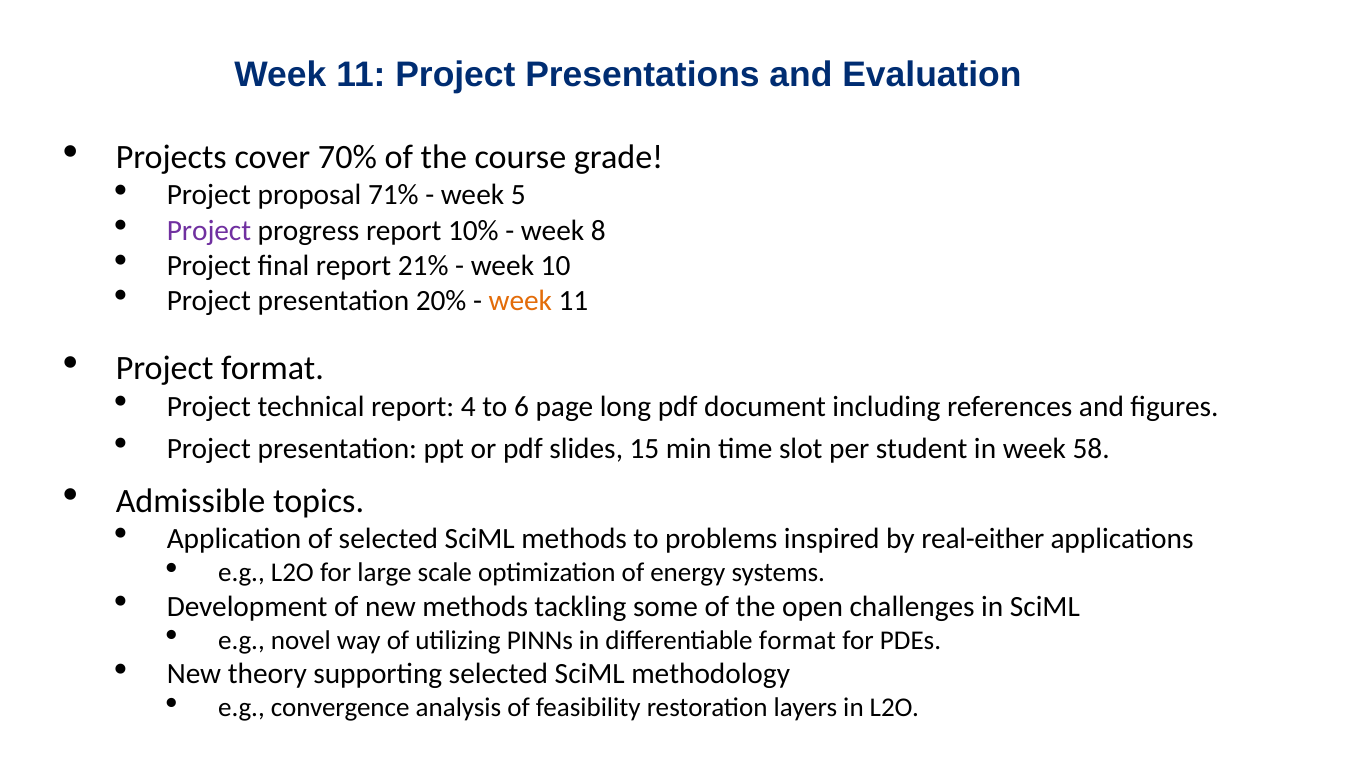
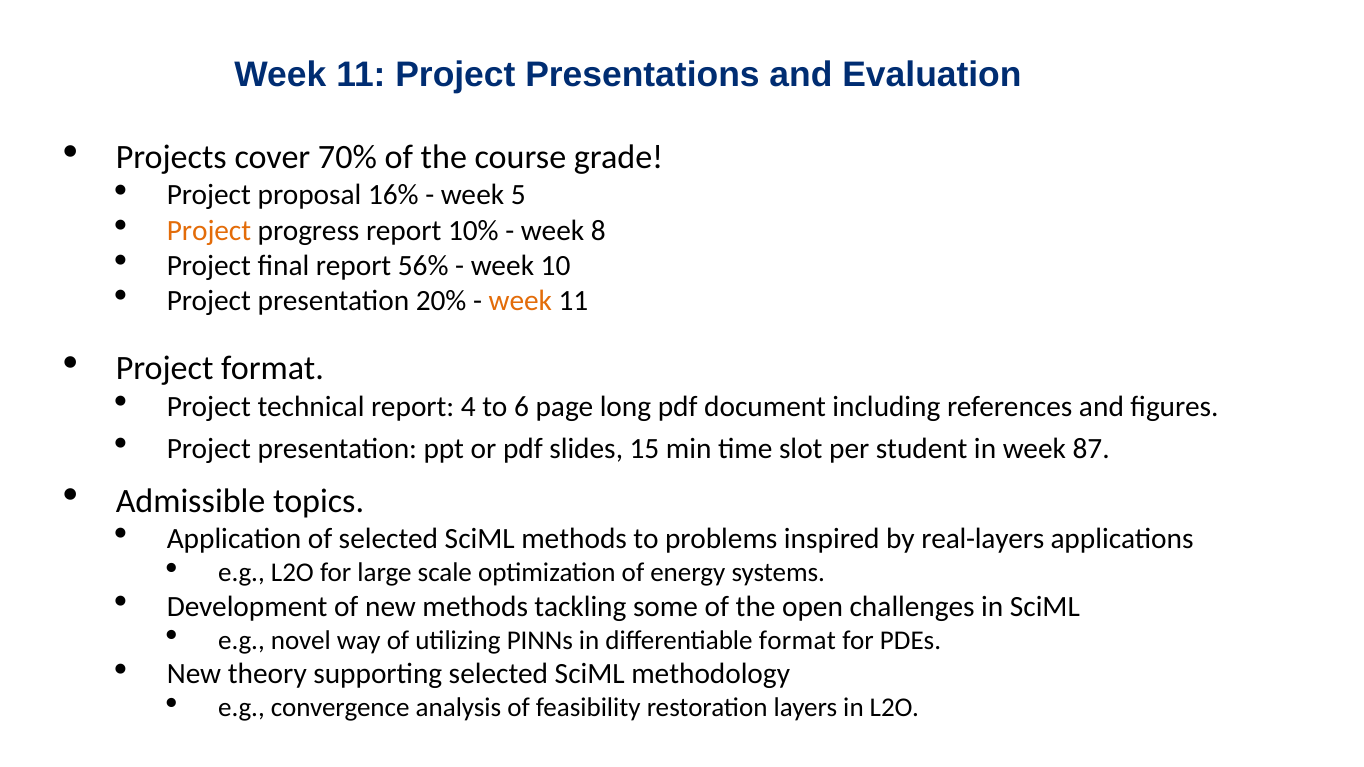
71%: 71% -> 16% (393, 195)
Project colour: purple -> orange (209, 231)
21%: 21% -> 56% (423, 266)
58: 58 -> 87 (1091, 449)
real-either: real-either -> real-layers (983, 539)
